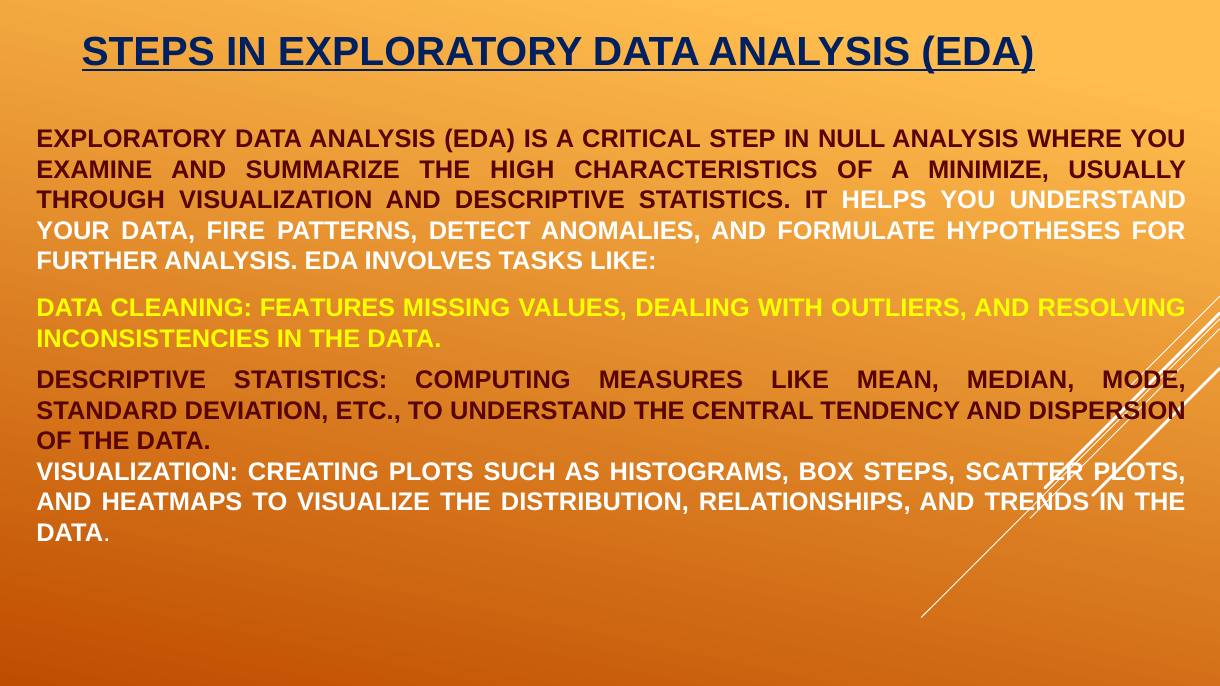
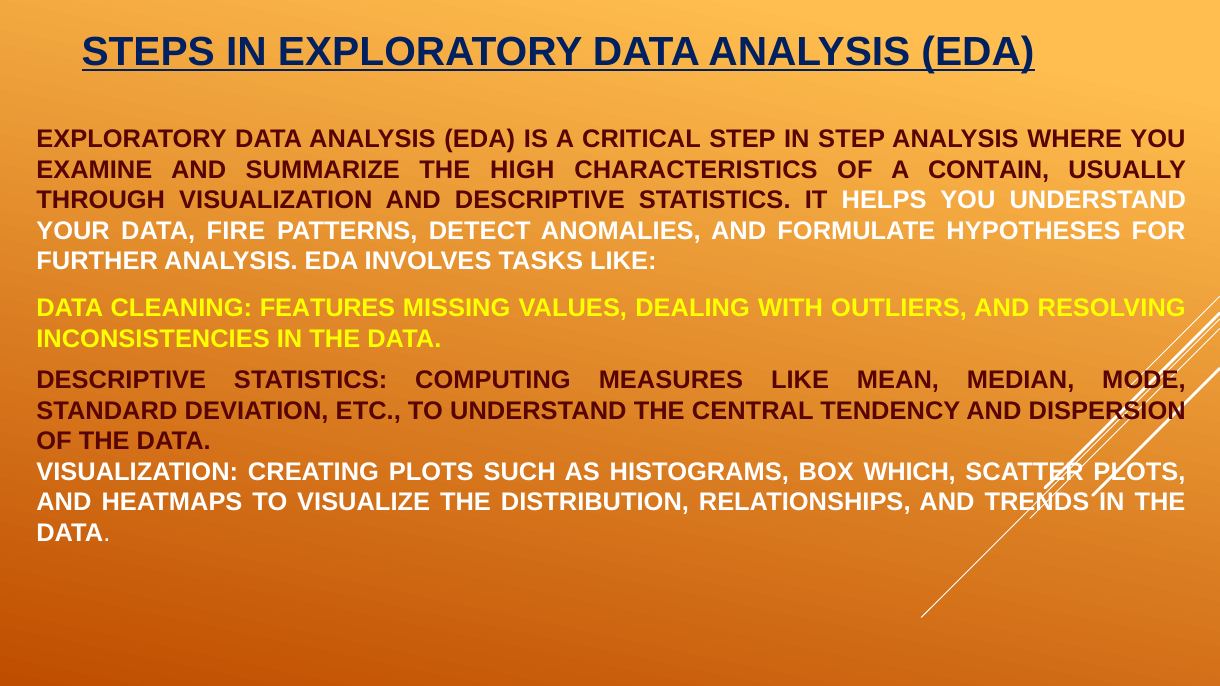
IN NULL: NULL -> STEP (852, 139)
MINIMIZE: MINIMIZE -> CONTAIN (989, 170)
BOX STEPS: STEPS -> WHICH (910, 472)
